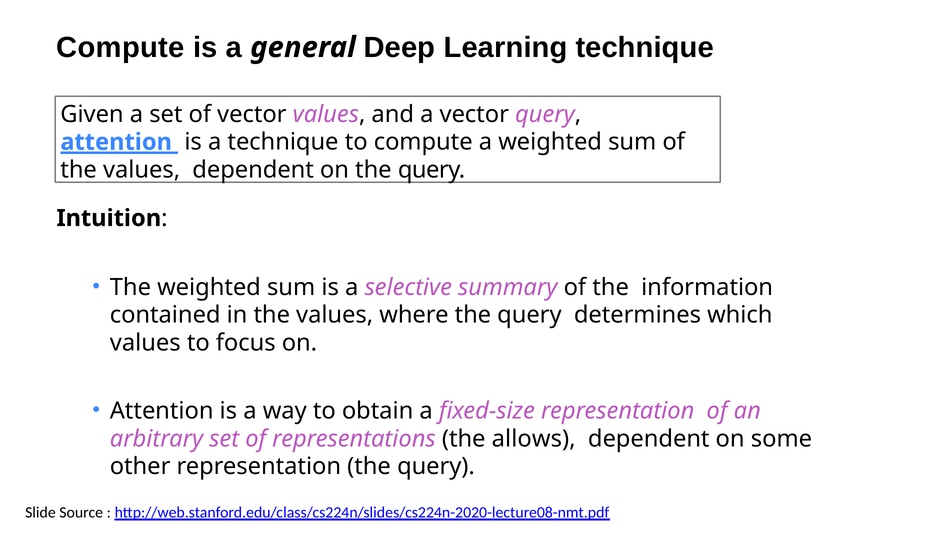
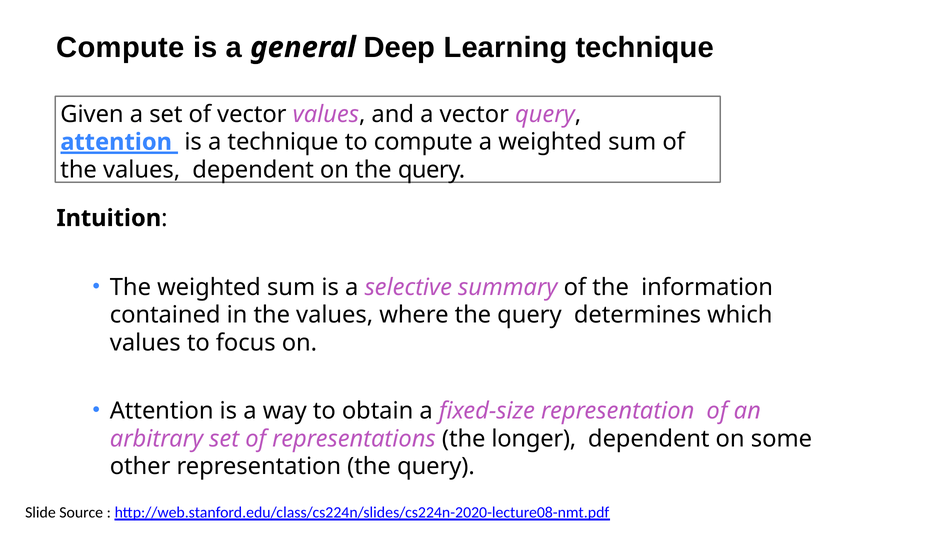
allows: allows -> longer (534, 438)
